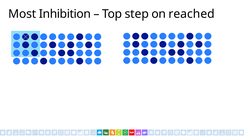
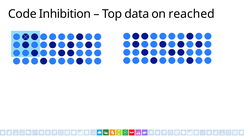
Most: Most -> Code (22, 14)
step: step -> data (137, 14)
